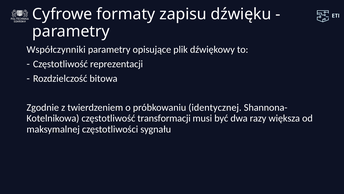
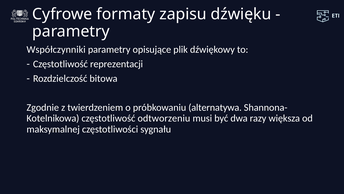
identycznej: identycznej -> alternatywa (215, 107)
transformacji: transformacji -> odtworzeniu (164, 118)
